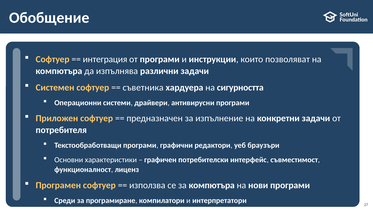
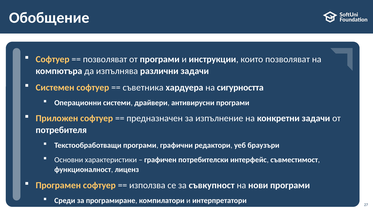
интеграция: интеграция -> позволяват (105, 59)
за компютъра: компютъра -> съвкупност (212, 185)
